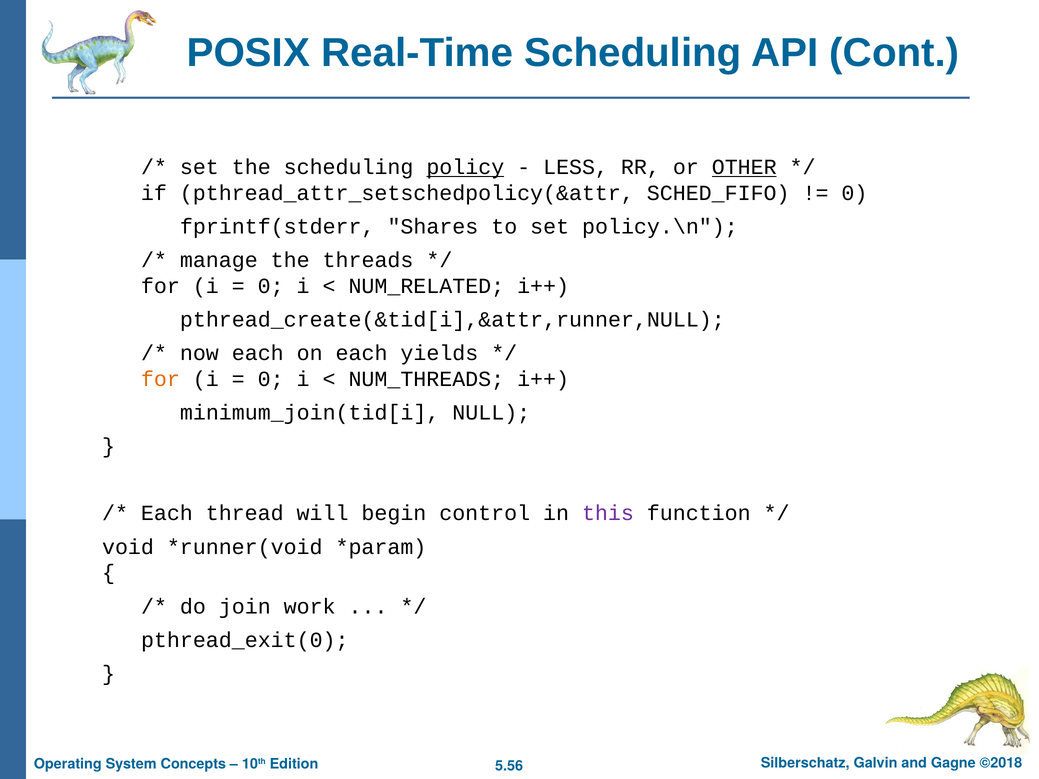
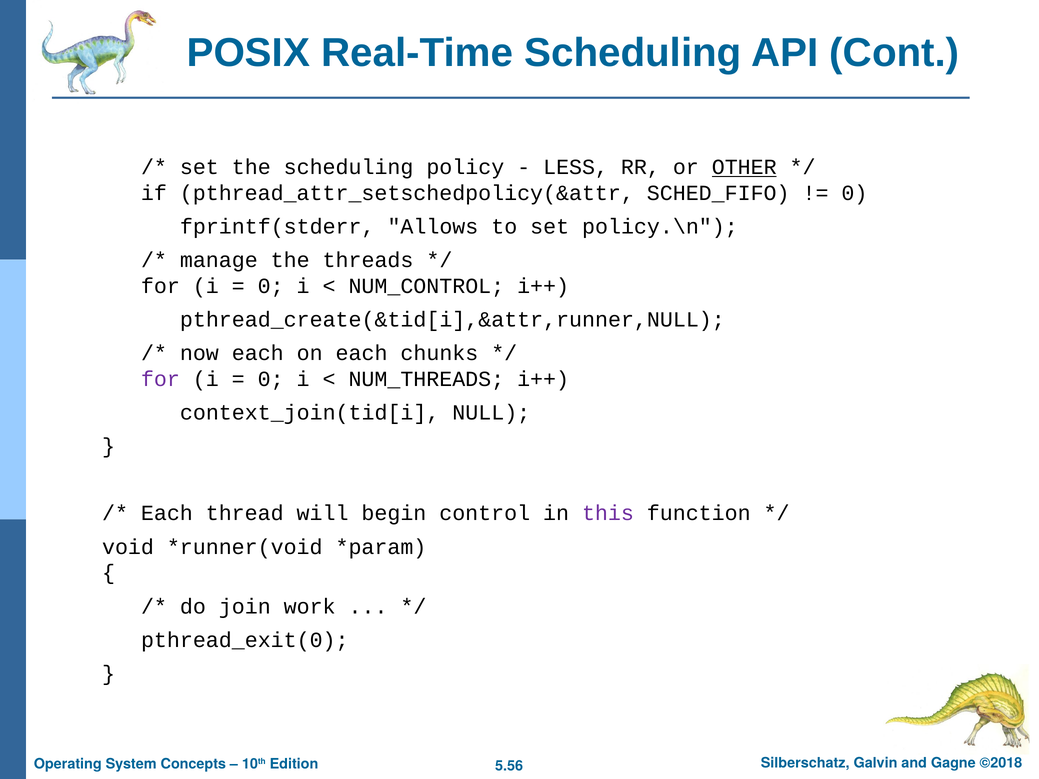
policy underline: present -> none (465, 167)
Shares: Shares -> Allows (433, 227)
NUM_RELATED: NUM_RELATED -> NUM_CONTROL (426, 286)
yields: yields -> chunks (439, 353)
for colour: orange -> purple (160, 379)
minimum_join(tid[i: minimum_join(tid[i -> context_join(tid[i (310, 413)
